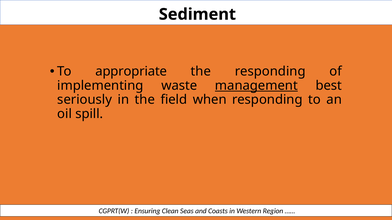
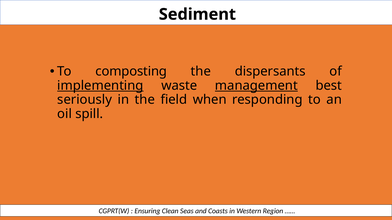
appropriate: appropriate -> composting (131, 72)
the responding: responding -> dispersants (270, 72)
implementing underline: none -> present (100, 86)
